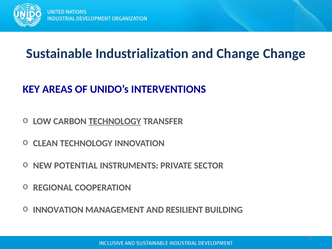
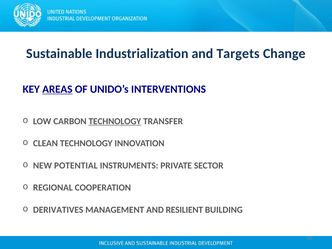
and Change: Change -> Targets (238, 54)
AREAS underline: none -> present (57, 89)
INNOVATION: INNOVATION -> DERIVATIVES (58, 210)
